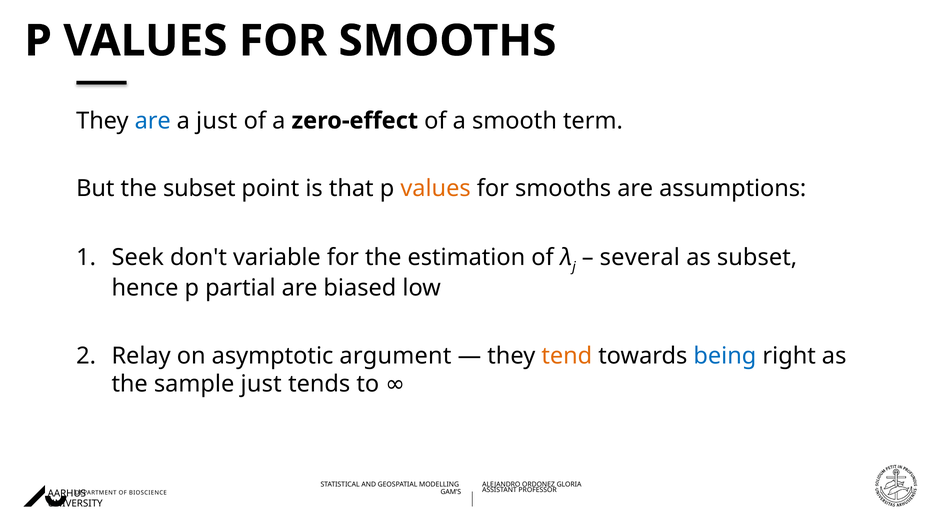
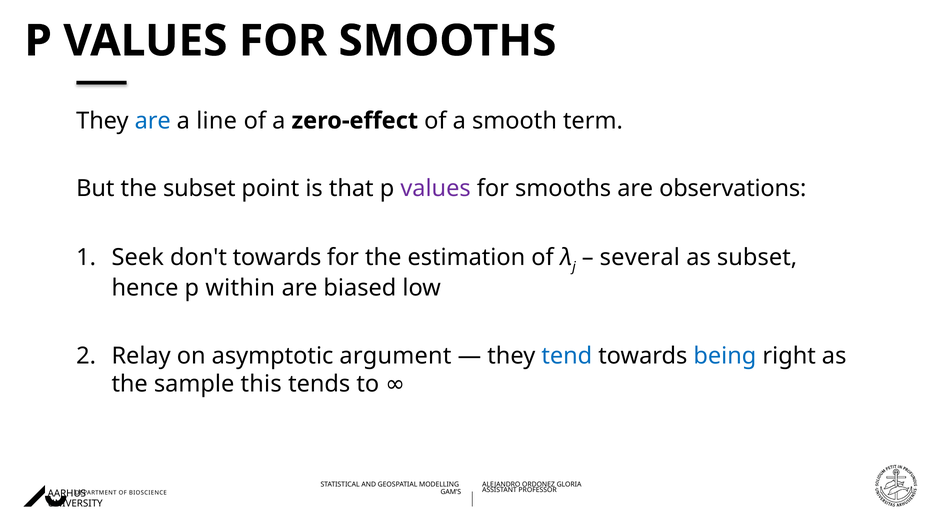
a just: just -> line (217, 121)
values colour: orange -> purple (436, 188)
assumptions: assumptions -> observations (733, 188)
don't variable: variable -> towards (277, 257)
partial: partial -> within (240, 288)
tend colour: orange -> blue (567, 356)
sample just: just -> this (261, 384)
